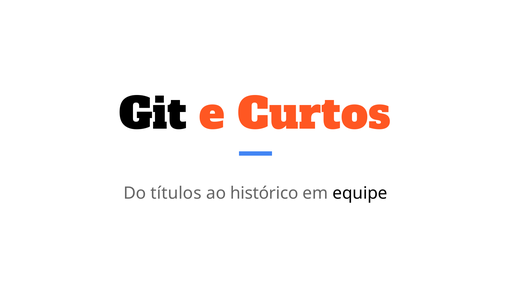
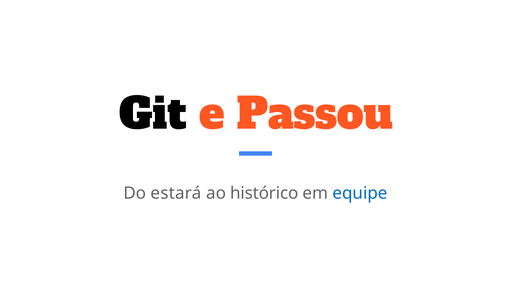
Curtos: Curtos -> Passou (315, 115)
títulos: títulos -> estará (176, 193)
equipe colour: black -> blue (360, 193)
